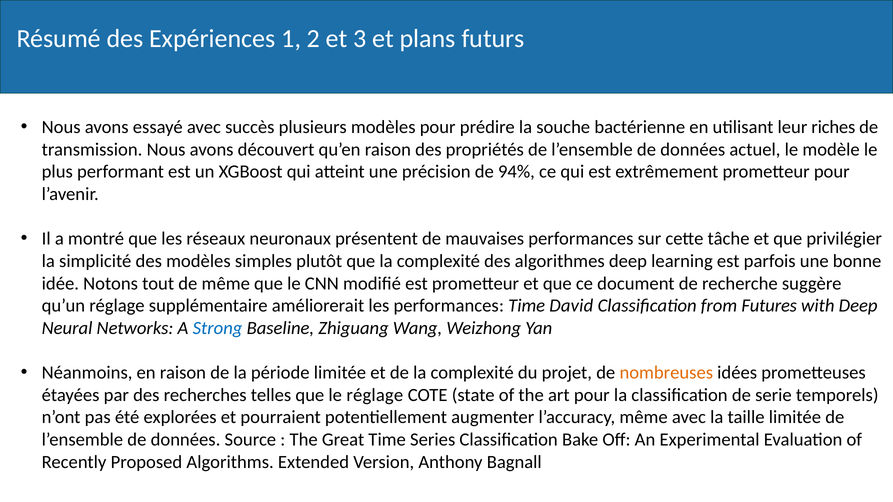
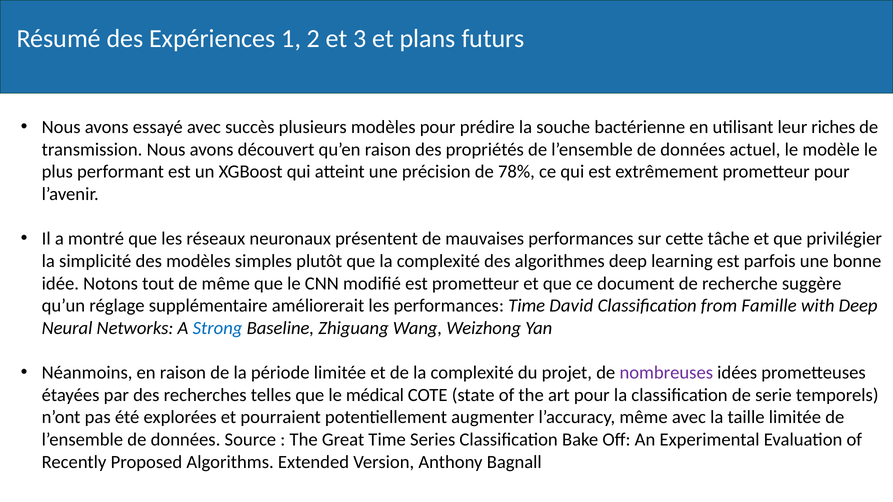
94%: 94% -> 78% (516, 172)
Futures: Futures -> Famille (769, 306)
nombreuses colour: orange -> purple (666, 373)
le réglage: réglage -> médical (375, 395)
